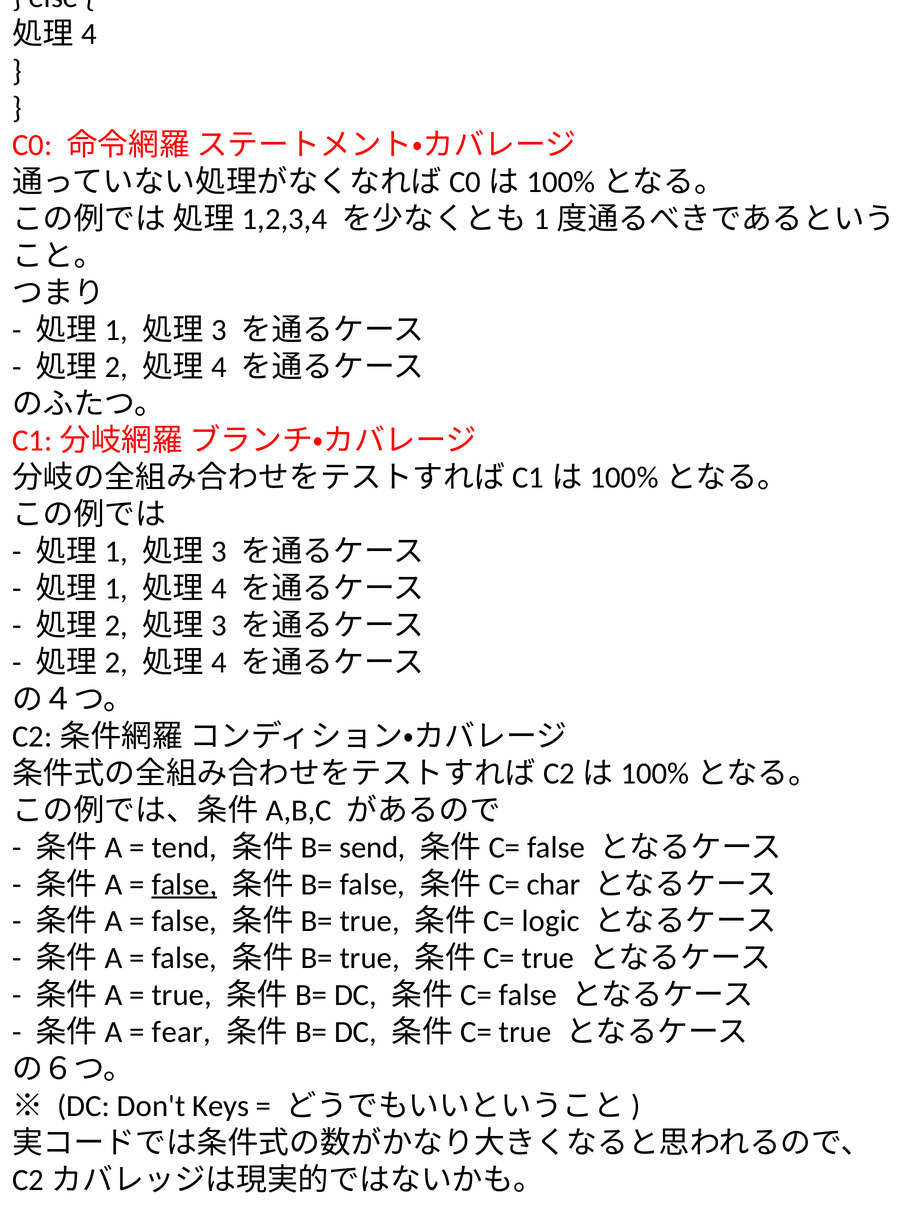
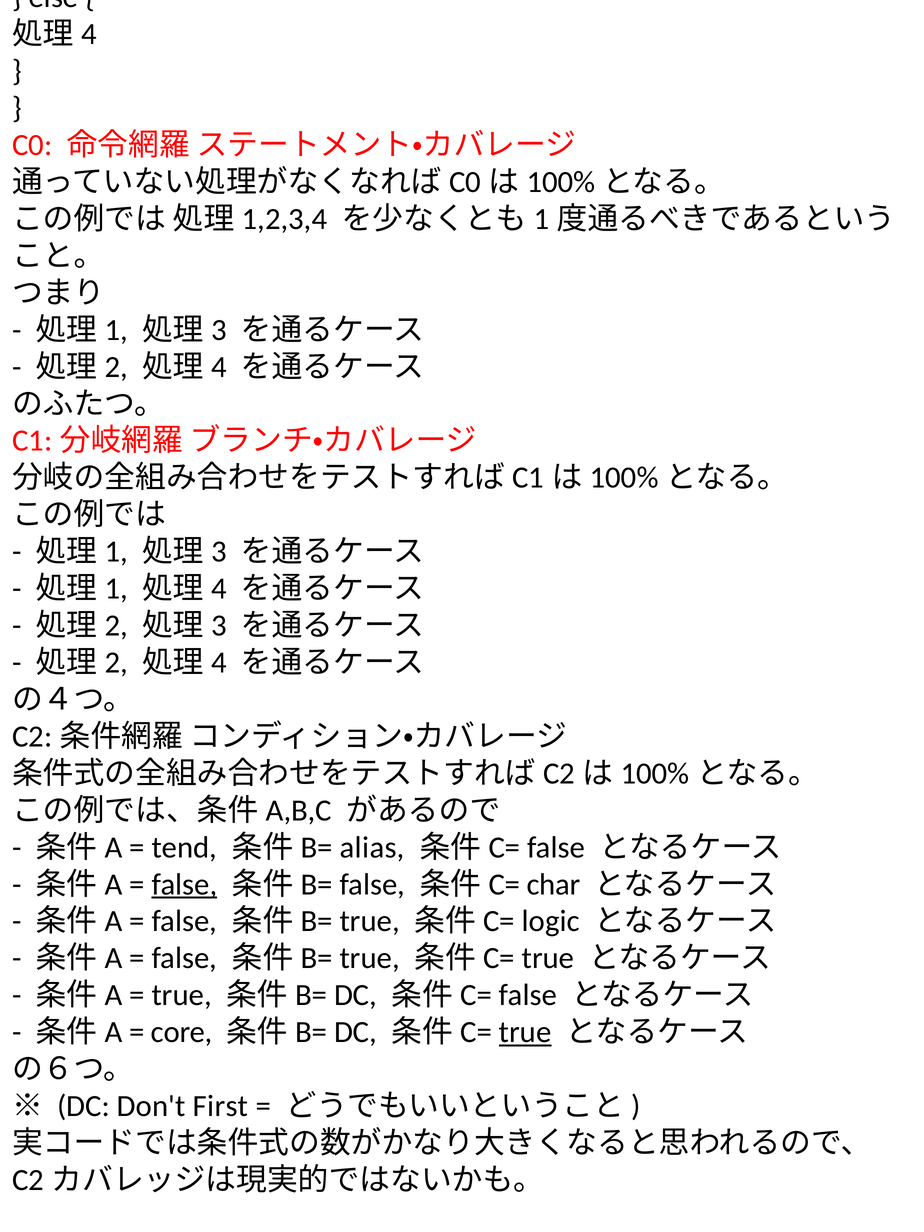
send: send -> alias (372, 847)
fear: fear -> core (182, 1032)
true underline: none -> present (525, 1032)
Keys: Keys -> First (220, 1106)
